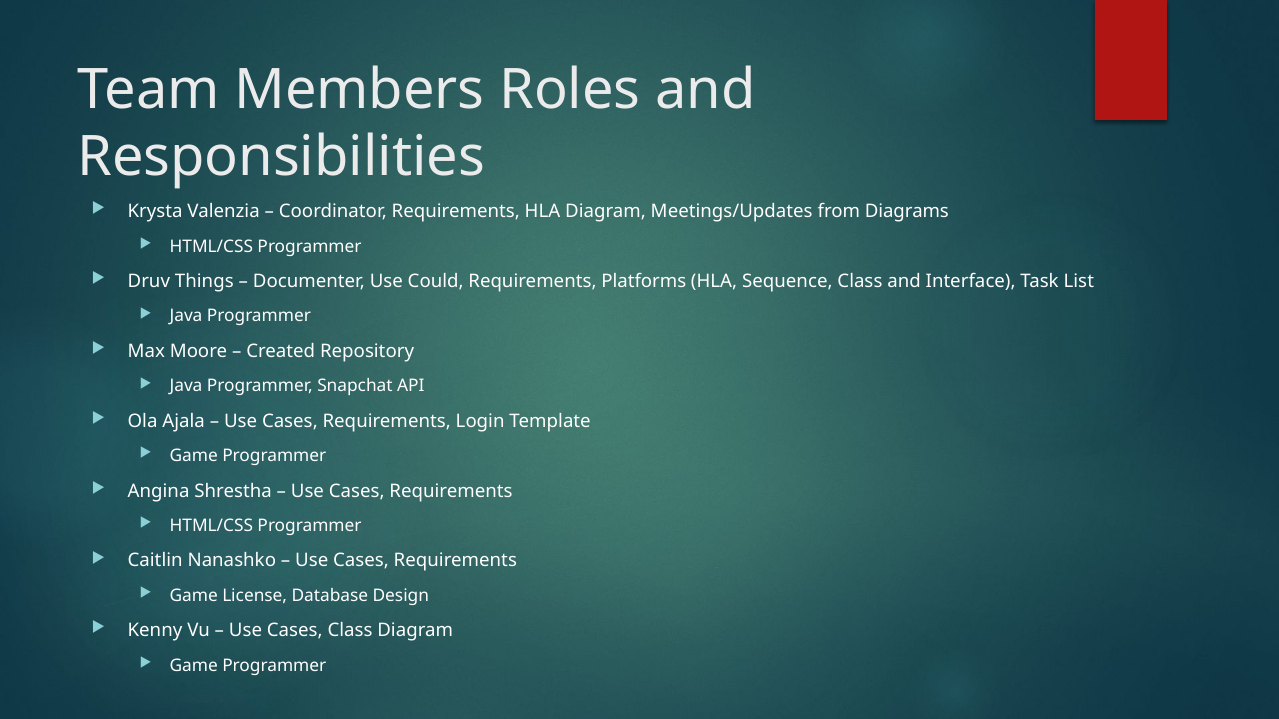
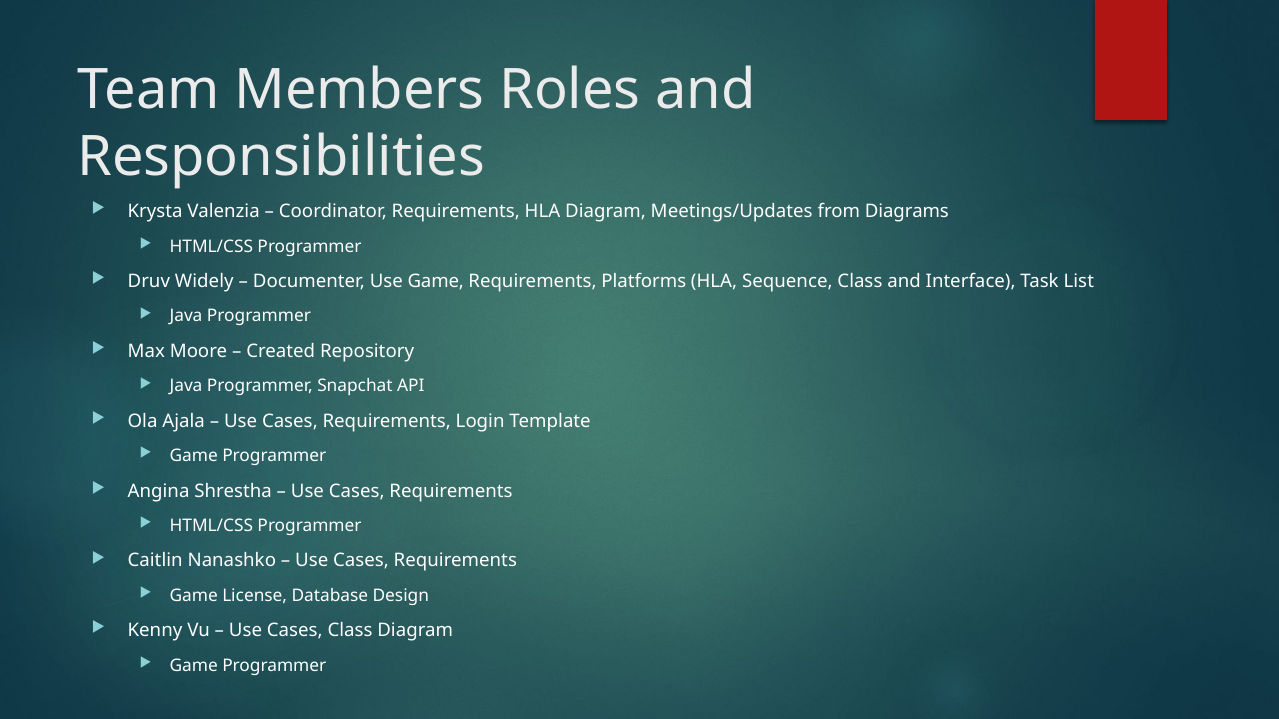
Things: Things -> Widely (204, 282)
Use Could: Could -> Game (436, 282)
